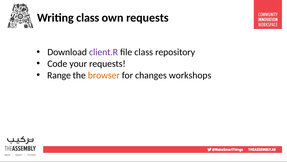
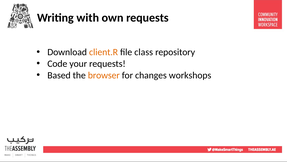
Writing class: class -> with (88, 18)
client.R colour: purple -> orange (104, 52)
Range: Range -> Based (59, 75)
